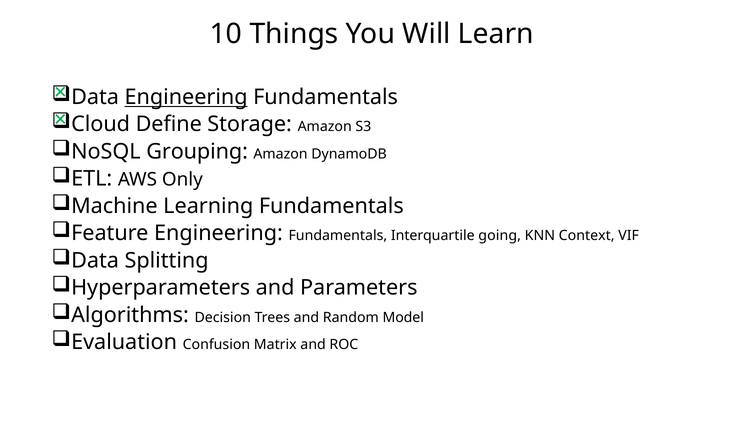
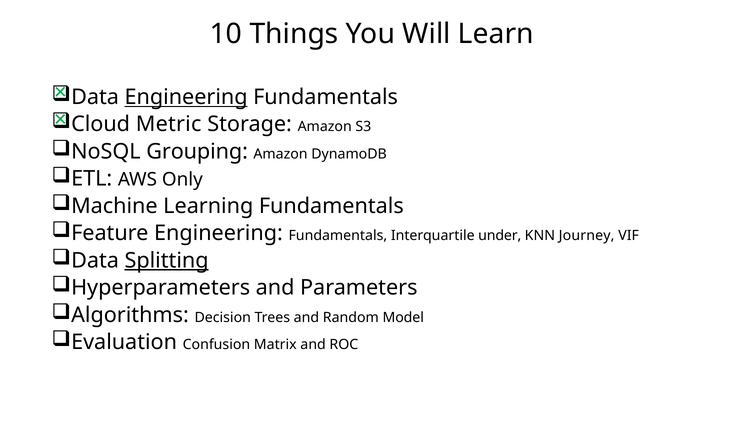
Define: Define -> Metric (169, 125)
going: going -> under (500, 236)
Context: Context -> Journey (587, 236)
Splitting underline: none -> present (167, 261)
